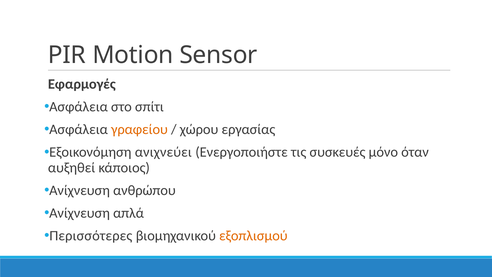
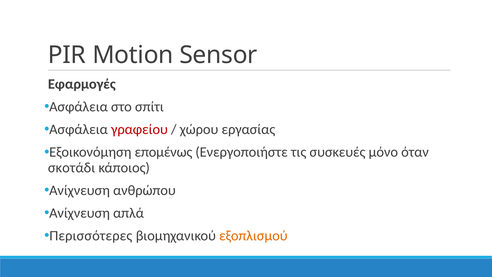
γραφείου colour: orange -> red (139, 129)
ανιχνεύει: ανιχνεύει -> επομένως (163, 152)
αυξηθεί: αυξηθεί -> σκοτάδι (72, 168)
